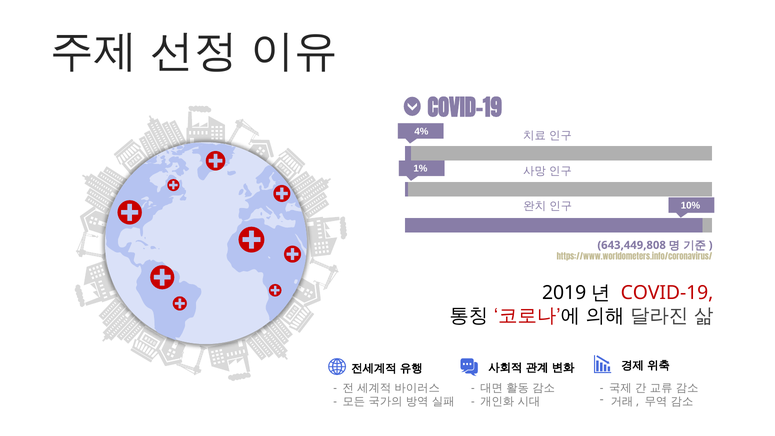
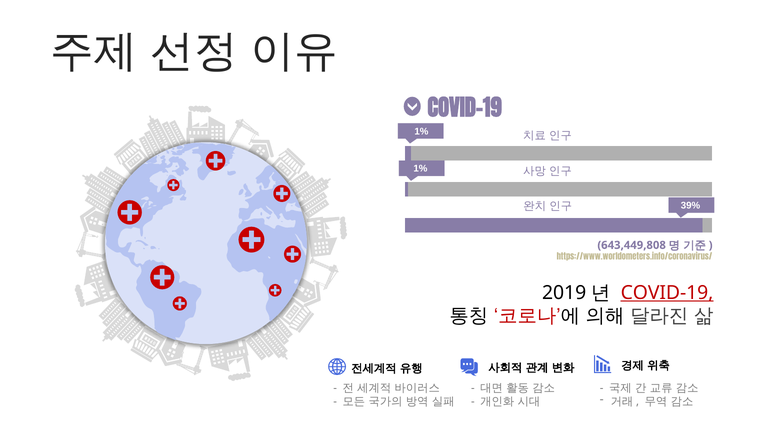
4%: 4% -> 1% (421, 131)
10%: 10% -> 39% (691, 206)
COVID-19 underline: none -> present (667, 293)
